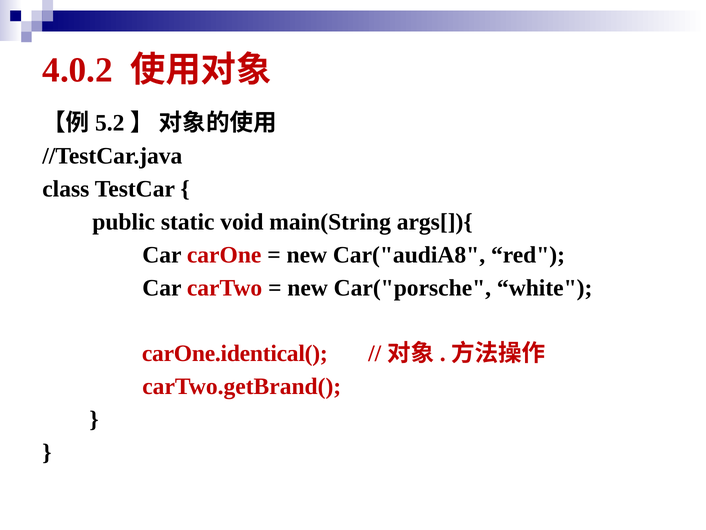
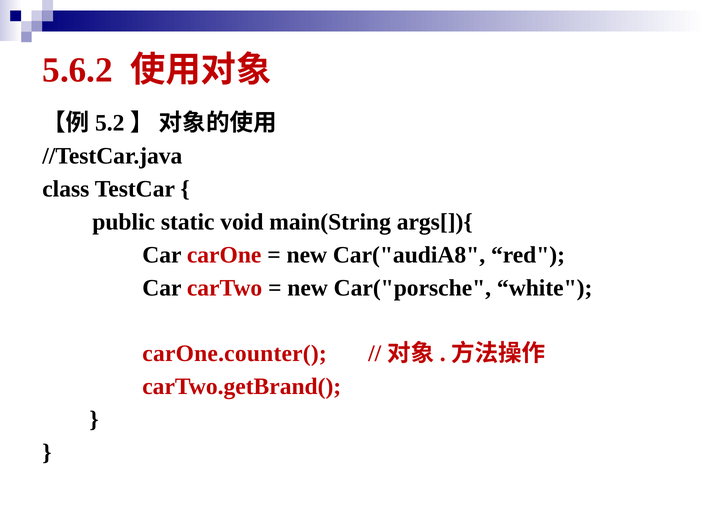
4.0.2: 4.0.2 -> 5.6.2 (78, 70)
carOne.identical(: carOne.identical( -> carOne.counter( (235, 353)
